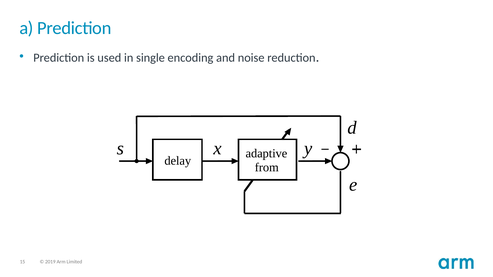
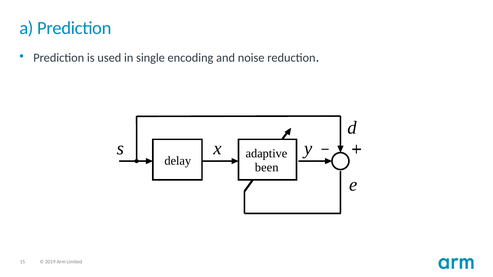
from: from -> been (267, 167)
